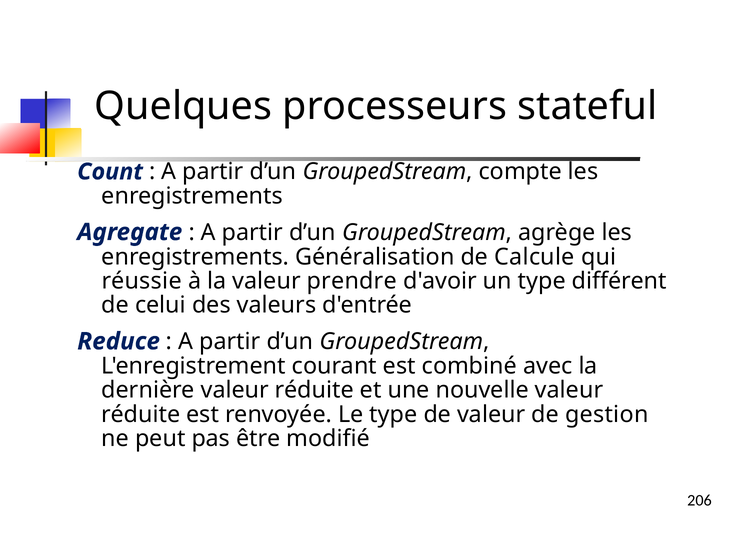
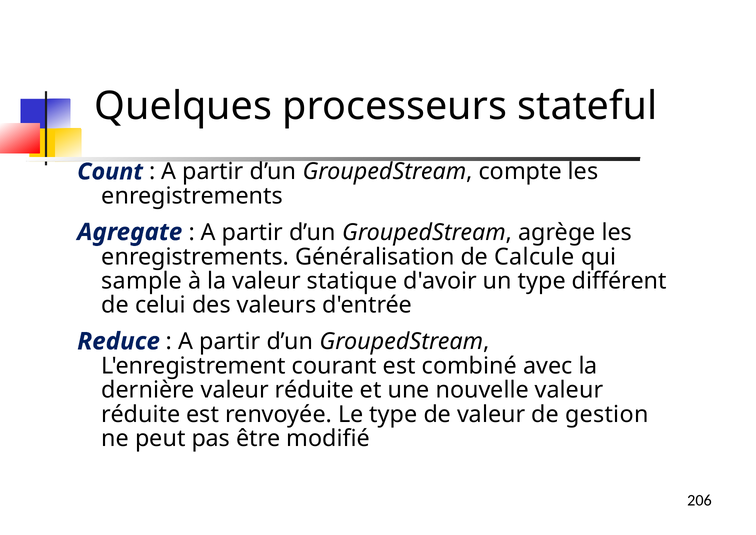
réussie: réussie -> sample (142, 281)
prendre: prendre -> statique (352, 281)
